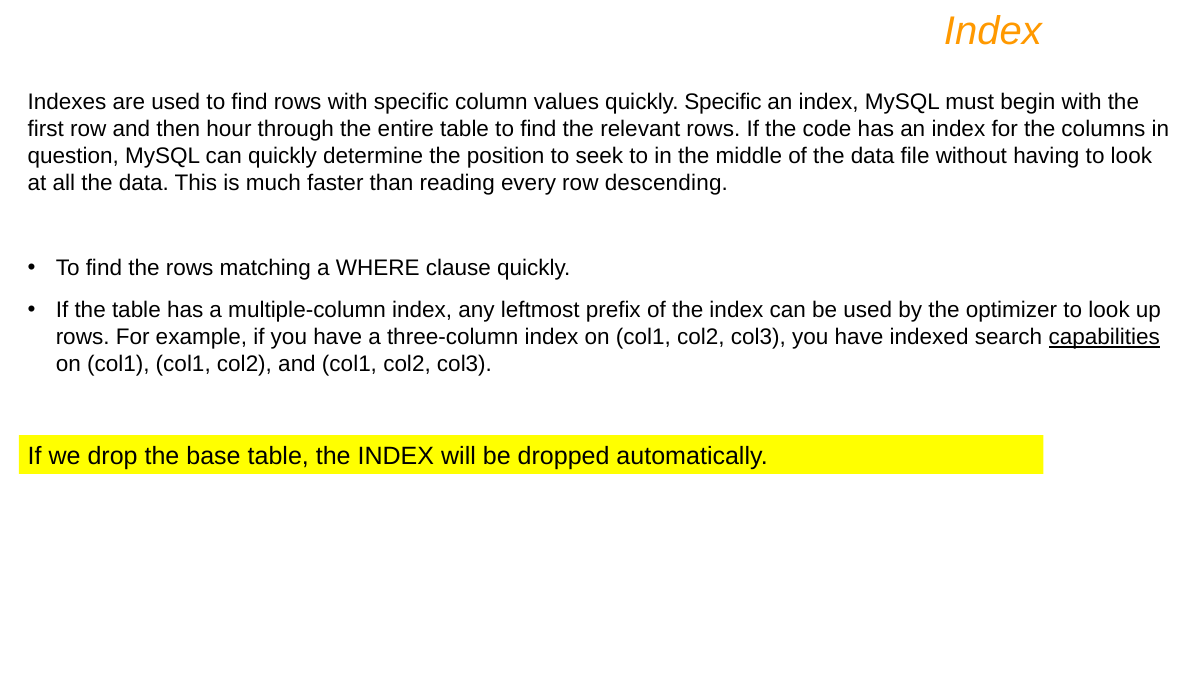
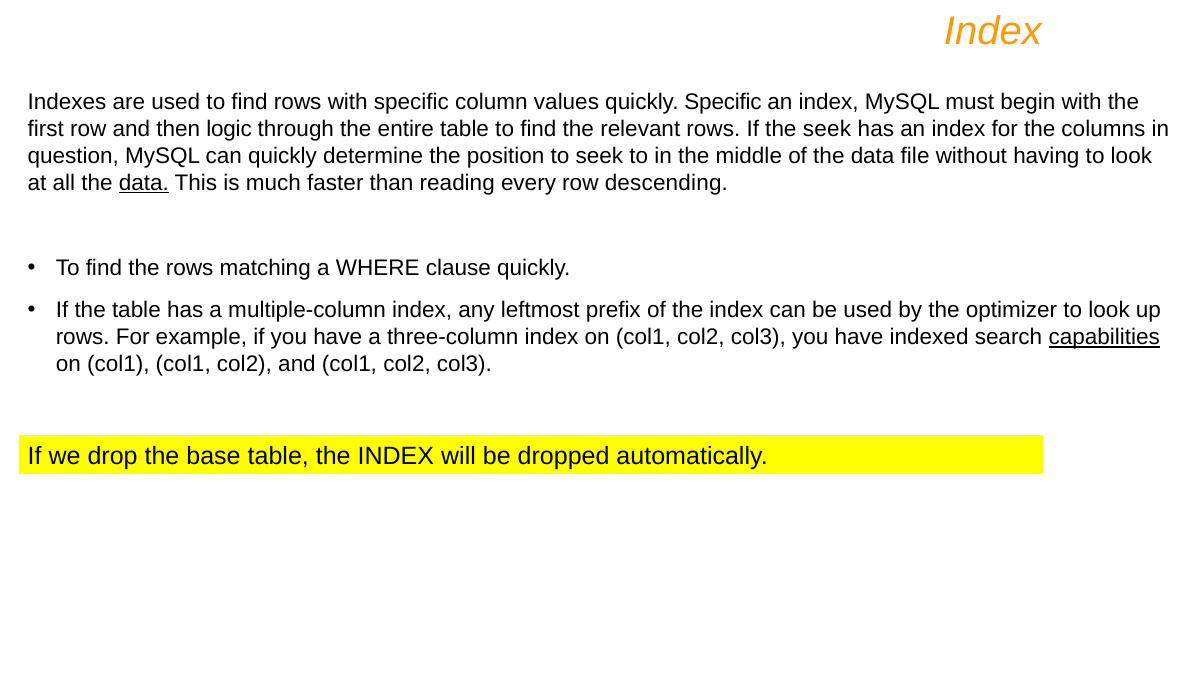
hour: hour -> logic (229, 129)
the code: code -> seek (827, 129)
data underline: none -> present (144, 183)
